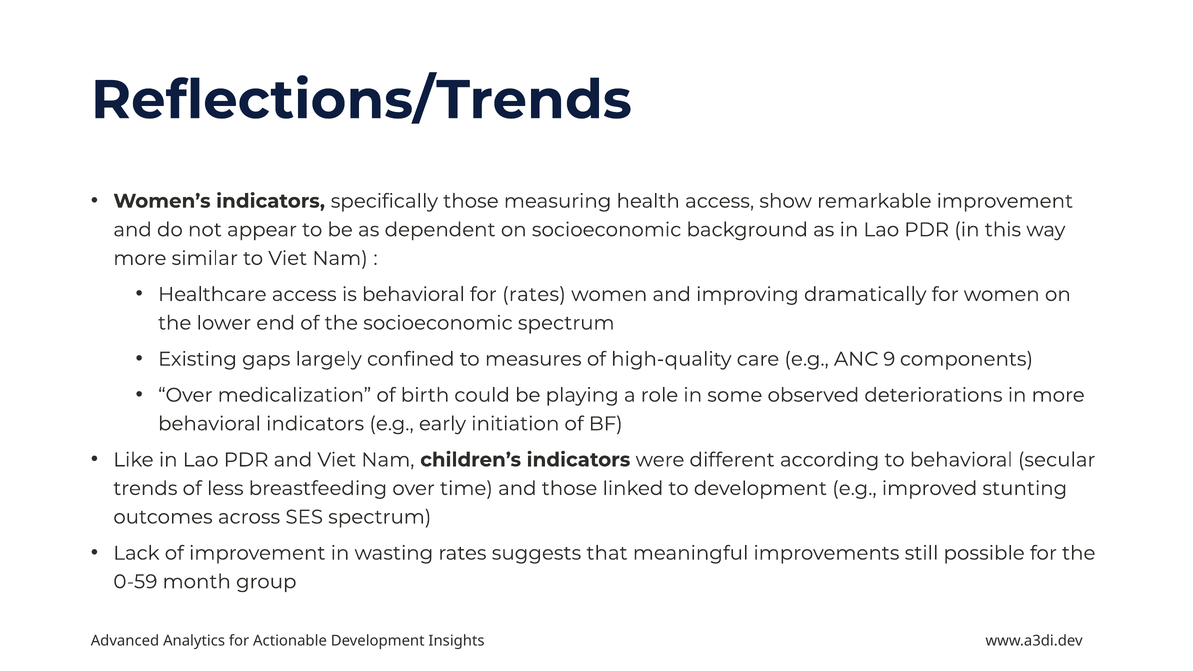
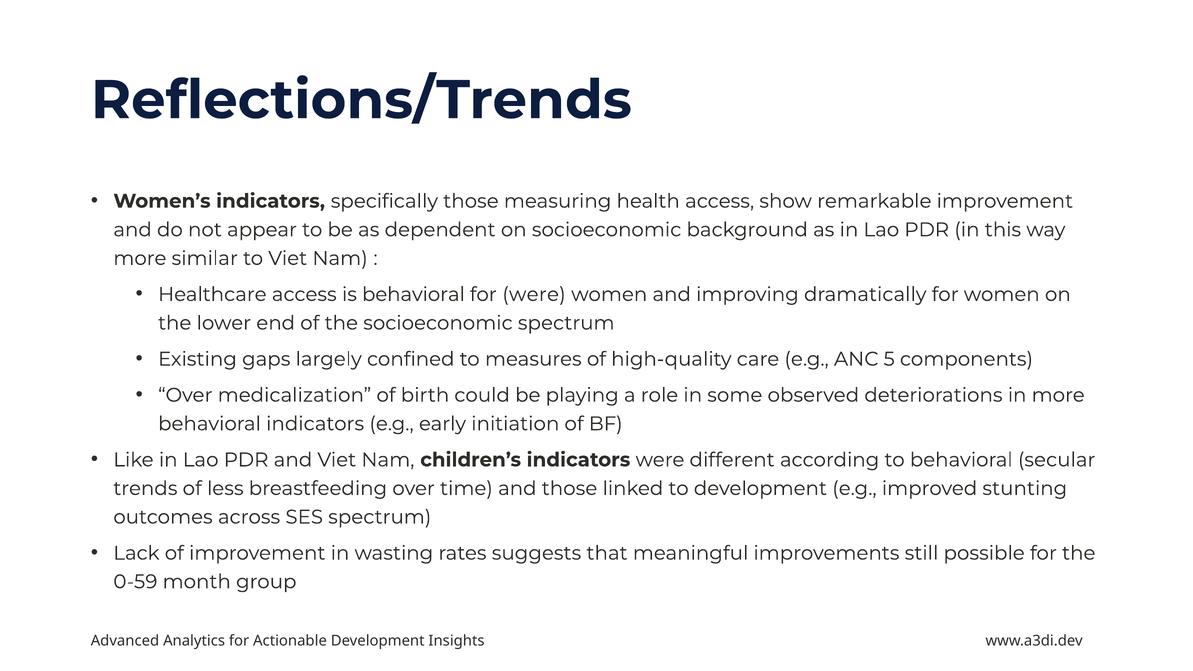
for rates: rates -> were (534, 294)
9: 9 -> 5 (889, 359)
